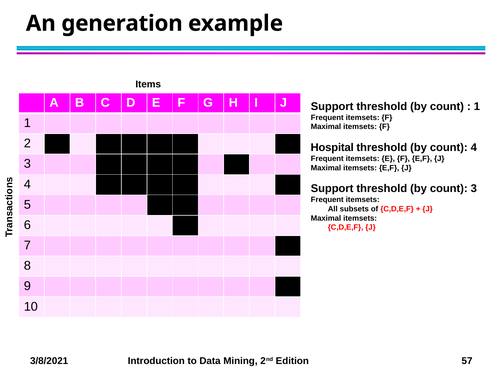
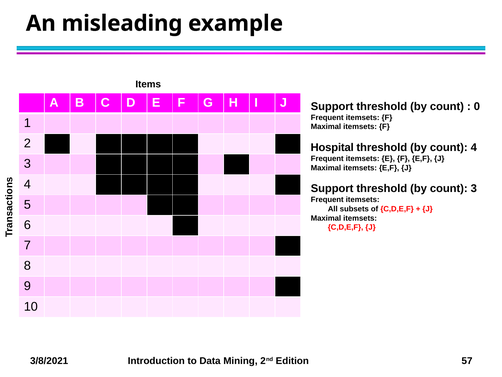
generation: generation -> misleading (122, 23)
1: 1 -> 0 (477, 106)
